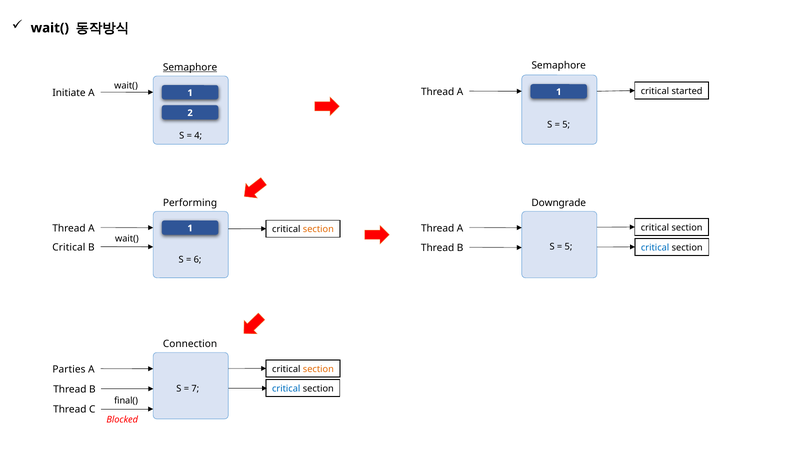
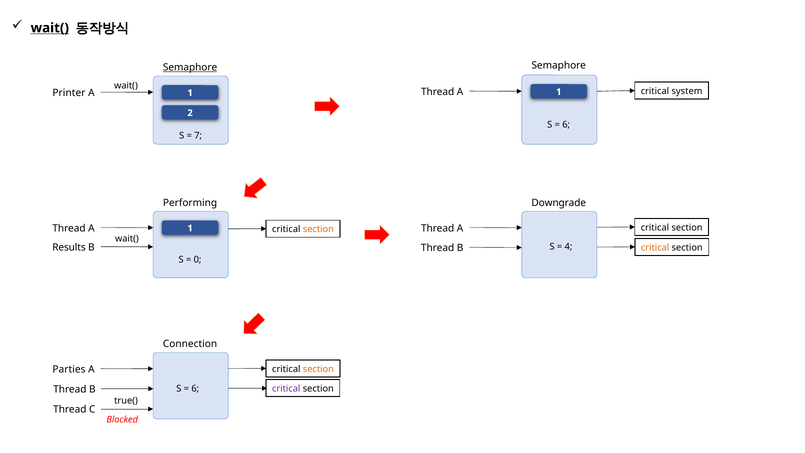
wait( underline: none -> present (50, 28)
started: started -> system (687, 91)
Initiate: Initiate -> Printer (69, 93)
5: 5 -> 6 (566, 125)
4: 4 -> 7 (198, 136)
5: 5 -> 4 (568, 246)
Critical: Critical -> Results (69, 247)
critical colour: blue -> orange (655, 247)
6: 6 -> 0 (198, 259)
7: 7 -> 6 (195, 389)
critical colour: blue -> purple (286, 389)
final(: final( -> true( (126, 401)
